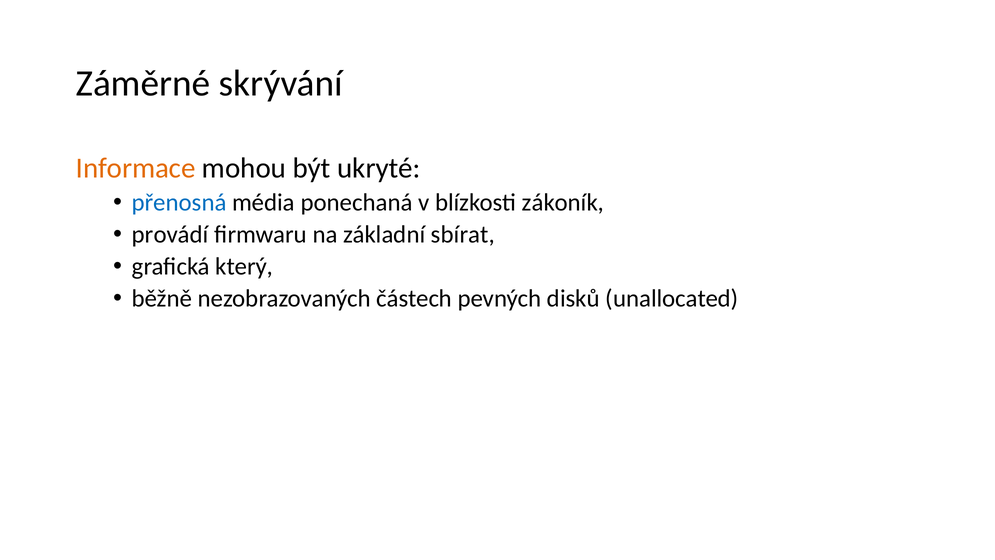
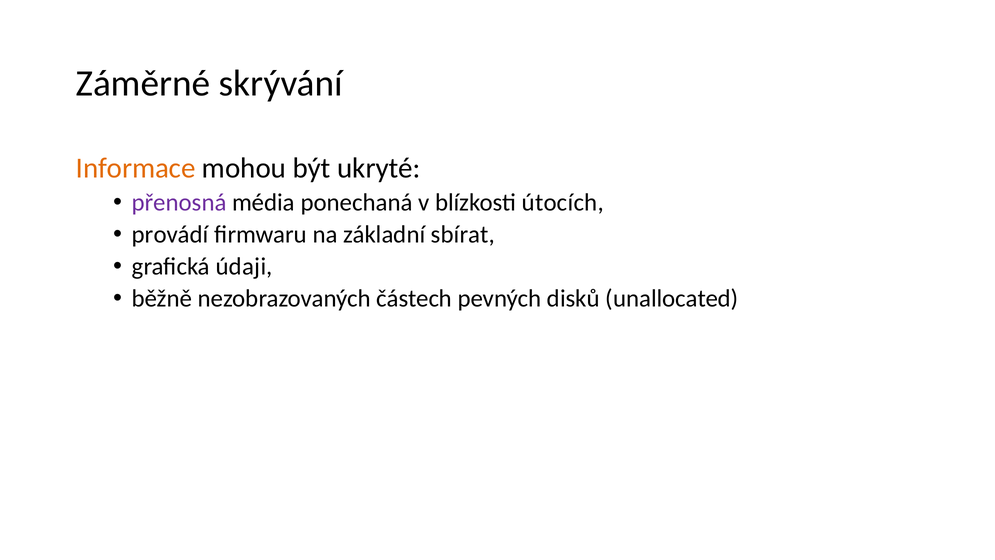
přenosná colour: blue -> purple (179, 202)
zákoník: zákoník -> útocích (563, 202)
který: který -> údaji (244, 267)
